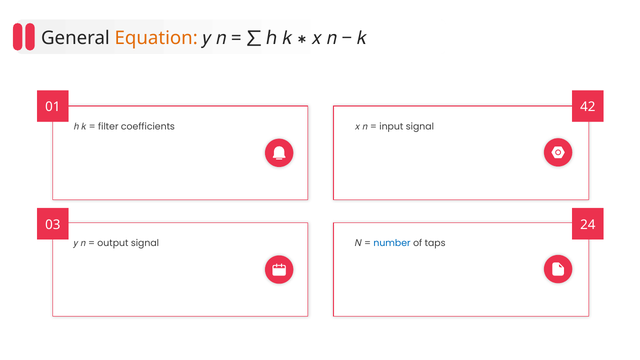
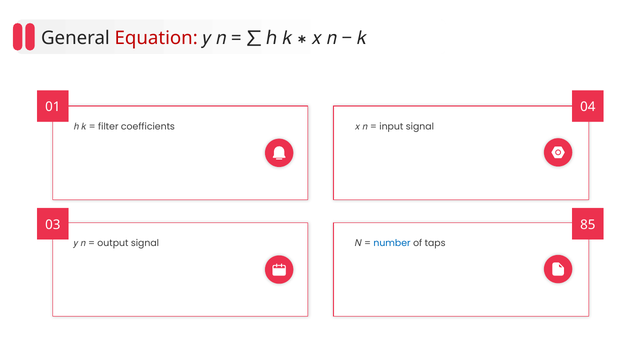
Equation colour: orange -> red (156, 38)
42: 42 -> 04 (588, 107)
24: 24 -> 85 (588, 225)
